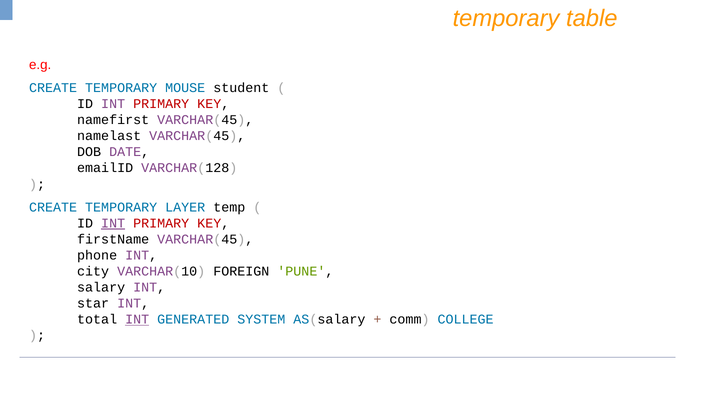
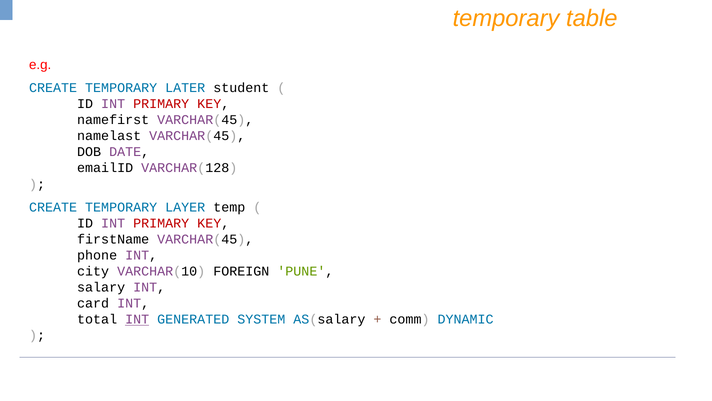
MOUSE: MOUSE -> LATER (185, 88)
INT underline: present -> none (113, 223)
star: star -> card (93, 303)
COLLEGE: COLLEGE -> DYNAMIC (466, 319)
